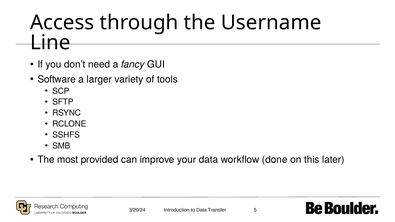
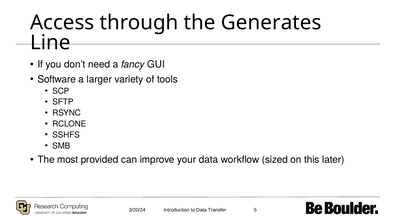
Username: Username -> Generates (271, 23)
done: done -> sized (275, 160)
